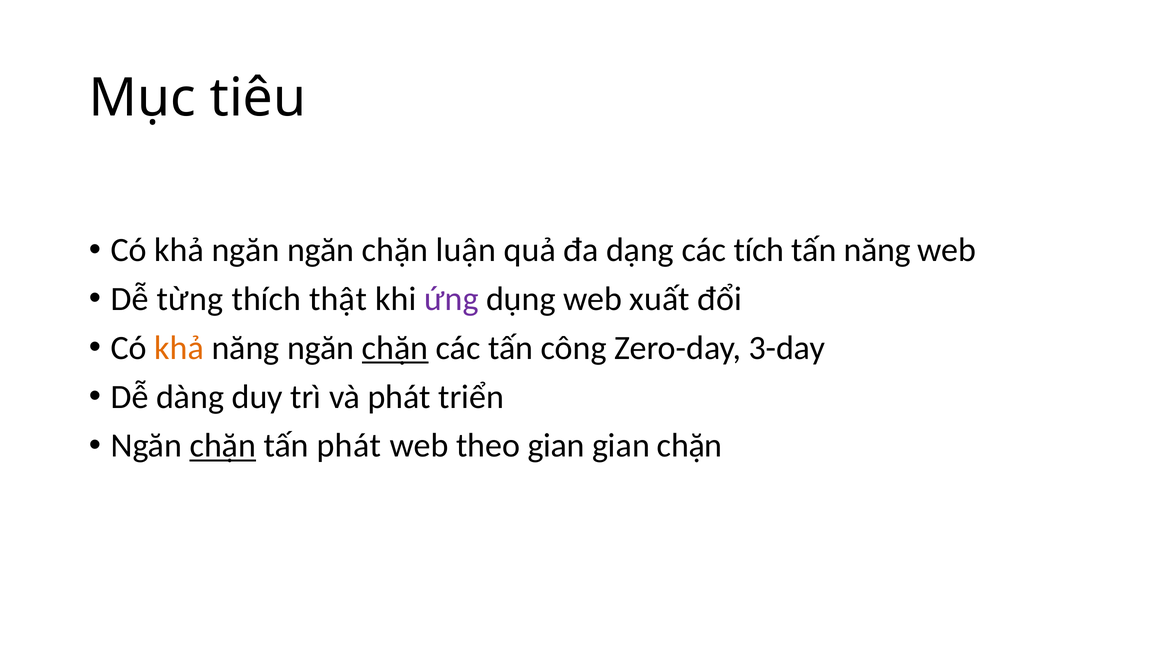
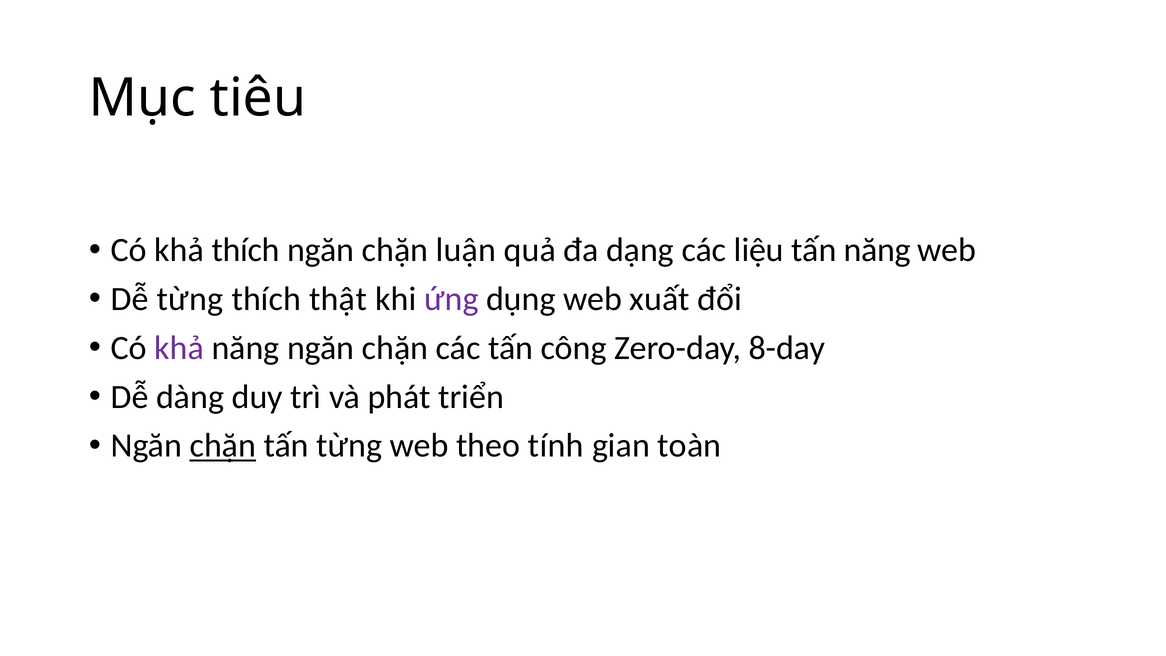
khả ngăn: ngăn -> thích (246, 250)
tích: tích -> liệu (759, 250)
khả colour: orange -> purple (179, 348)
chặn underline: present -> none (395, 348)
3-day: 3-day -> 8-day (787, 348)
tấn phát: phát -> từng (349, 446)
theo gian: gian -> tính (556, 446)
gian chặn: chặn -> toàn (689, 446)
